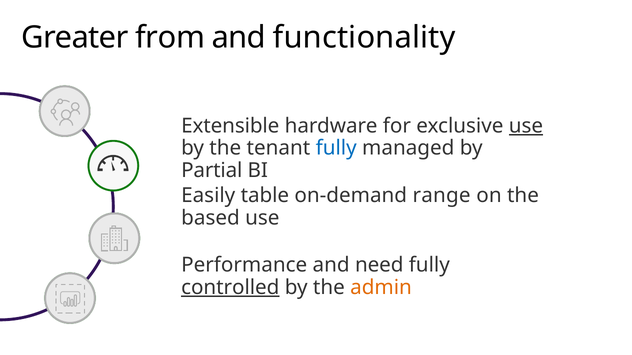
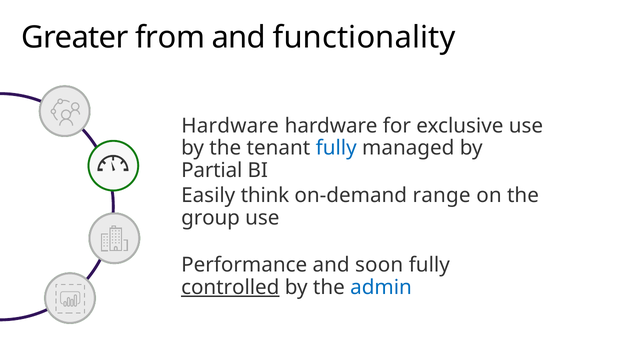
Extensible: Extensible -> Hardware (230, 126)
use underline: present -> none (526, 126)
table: table -> think (265, 196)
based: based -> group (211, 218)
need: need -> soon (379, 265)
admin colour: orange -> blue (381, 288)
